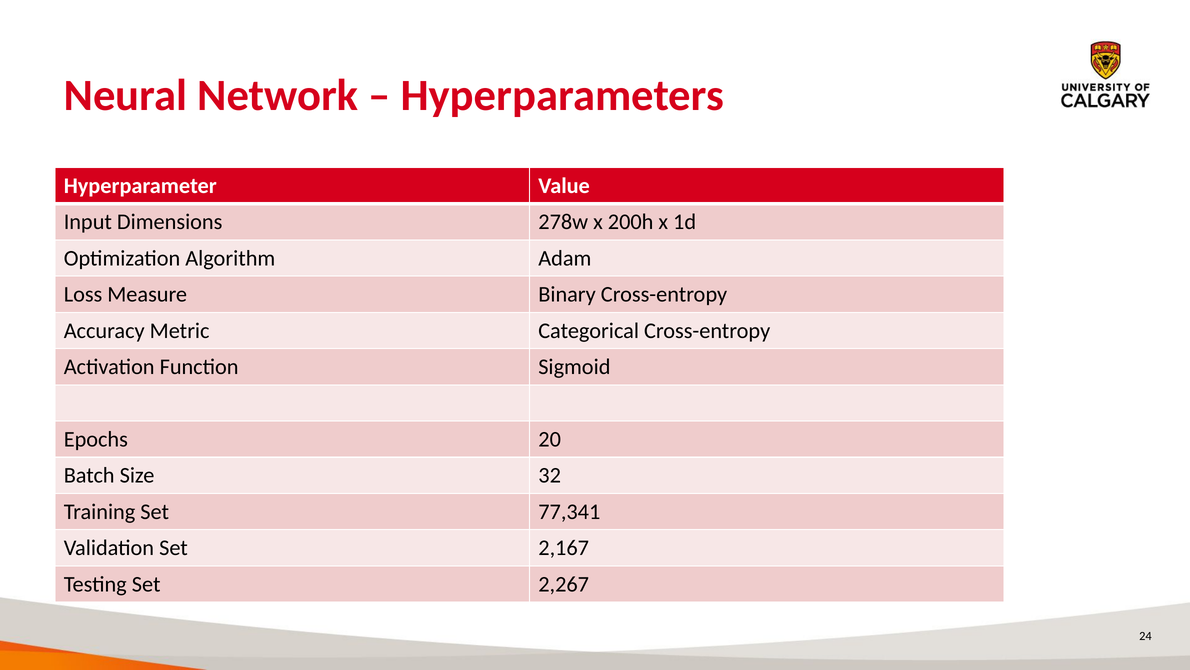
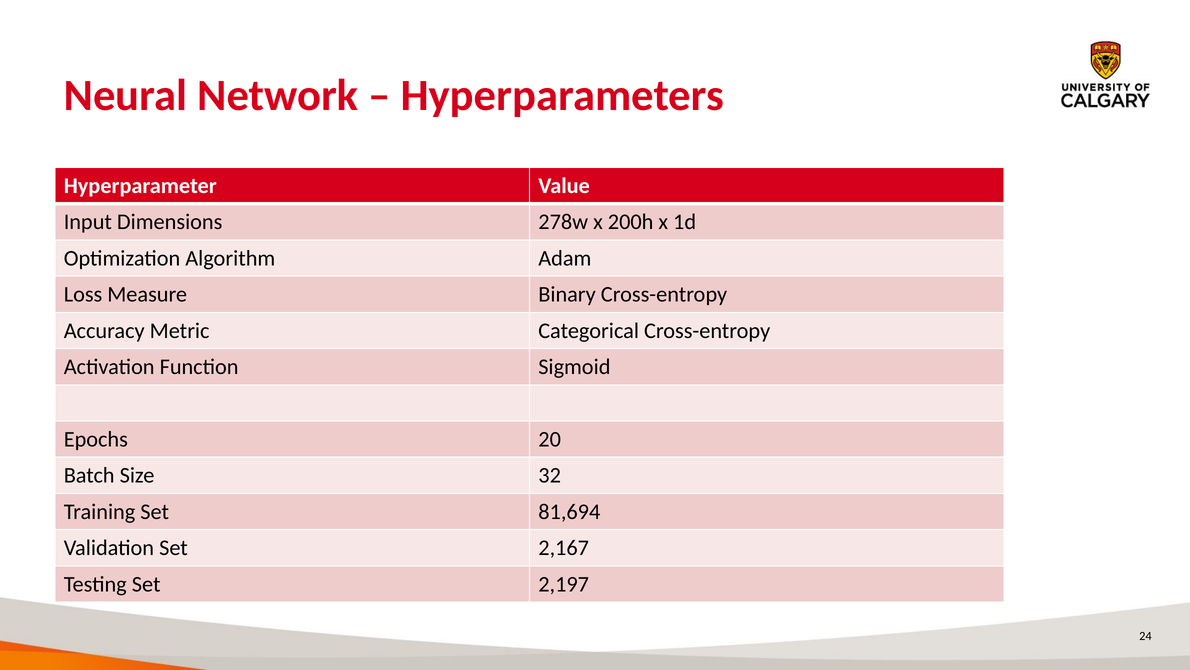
77,341: 77,341 -> 81,694 (569, 511)
2,267: 2,267 -> 2,197 (564, 584)
